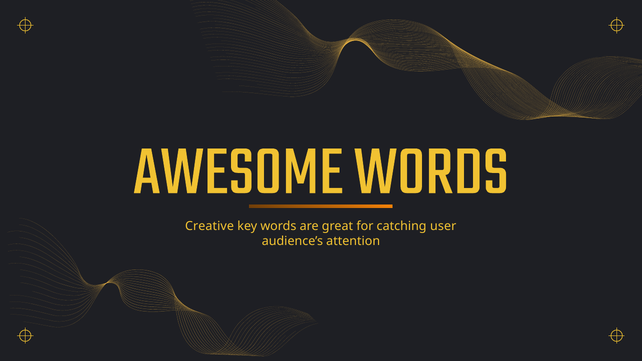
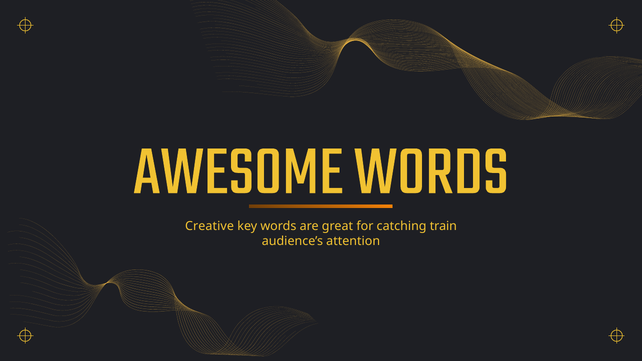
user: user -> train (443, 226)
